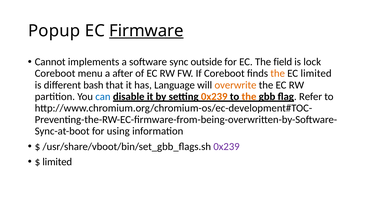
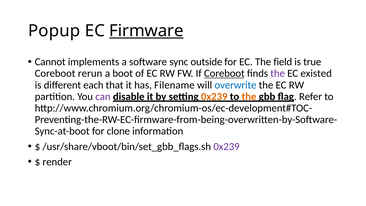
lock: lock -> true (312, 62)
menu: menu -> rerun (90, 73)
after: after -> boot (123, 73)
Coreboot underline: none -> present (224, 73)
the colour: orange -> purple (278, 73)
EC limited: limited -> existed (316, 73)
bash: bash -> each (93, 85)
Language: Language -> Filename (174, 85)
overwrite colour: orange -> blue (235, 85)
can colour: blue -> purple (103, 96)
using: using -> clone (118, 131)
limited: limited -> render (57, 162)
